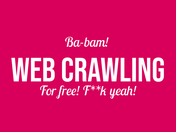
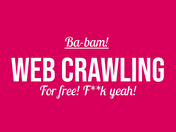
Ba-bam underline: none -> present (87, 42)
